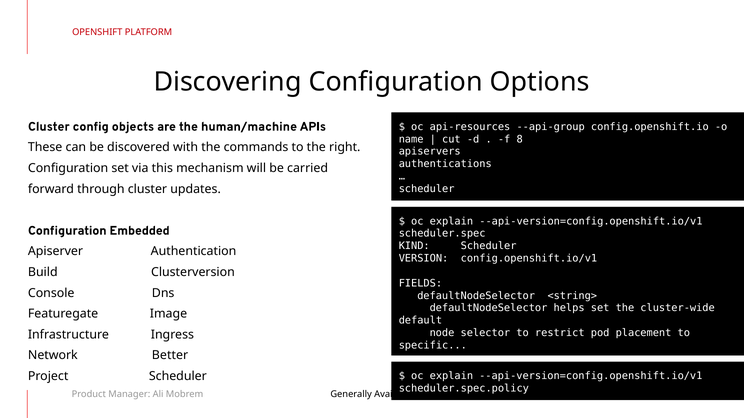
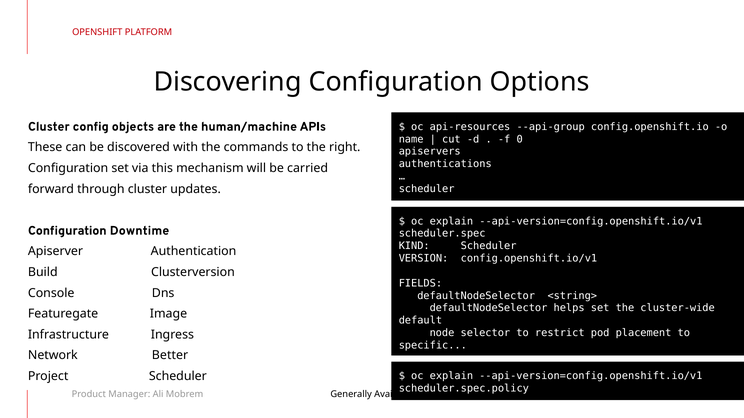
8: 8 -> 0 (520, 139)
Embedded: Embedded -> Downtime (140, 231)
